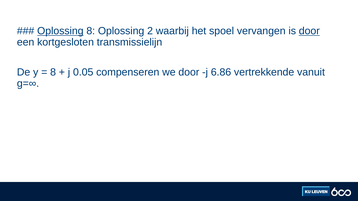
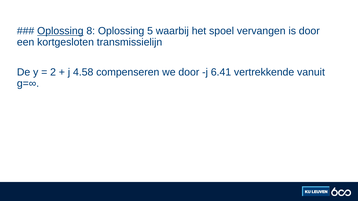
2: 2 -> 5 (150, 31)
door underline: present -> none (309, 31)
8: 8 -> 2 (53, 72)
0.05: 0.05 -> 4.58 (83, 72)
6.86: 6.86 -> 6.41 (221, 72)
